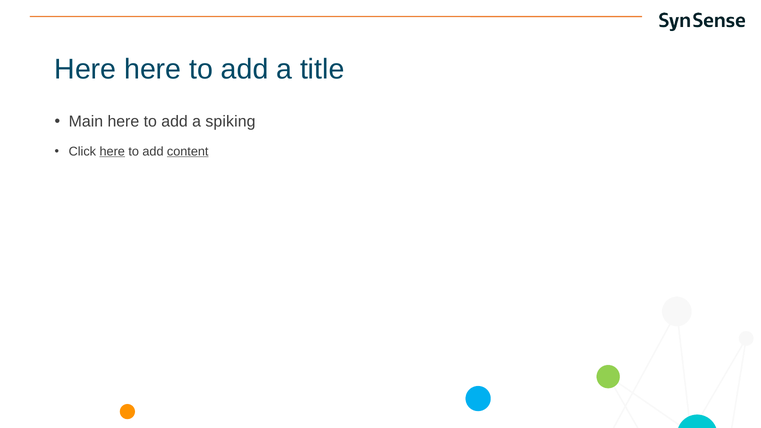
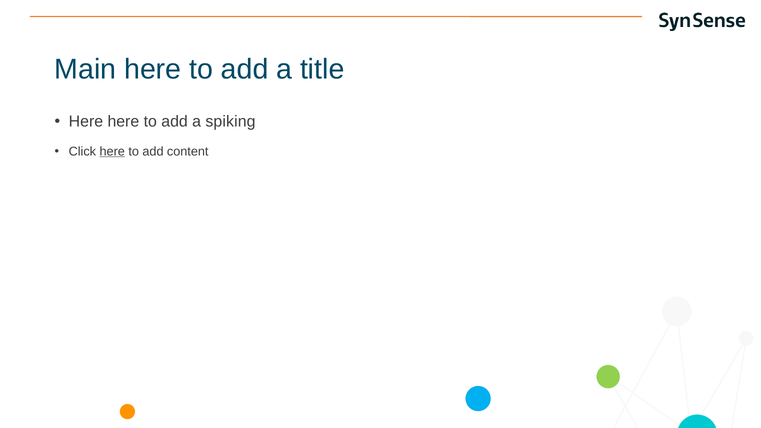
Here: Here -> Main (85, 69)
Main: Main -> Here (86, 122)
content underline: present -> none (188, 151)
